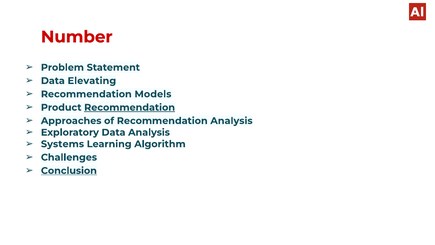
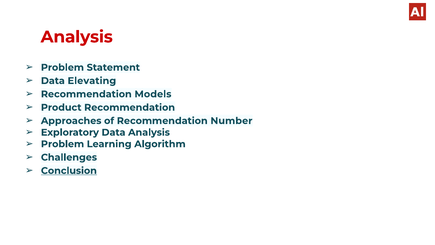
Number: Number -> Analysis (77, 37)
Recommendation underline: present -> none (130, 107)
Analysis: Analysis -> Number (231, 121)
Systems: Systems -> Problem (63, 144)
